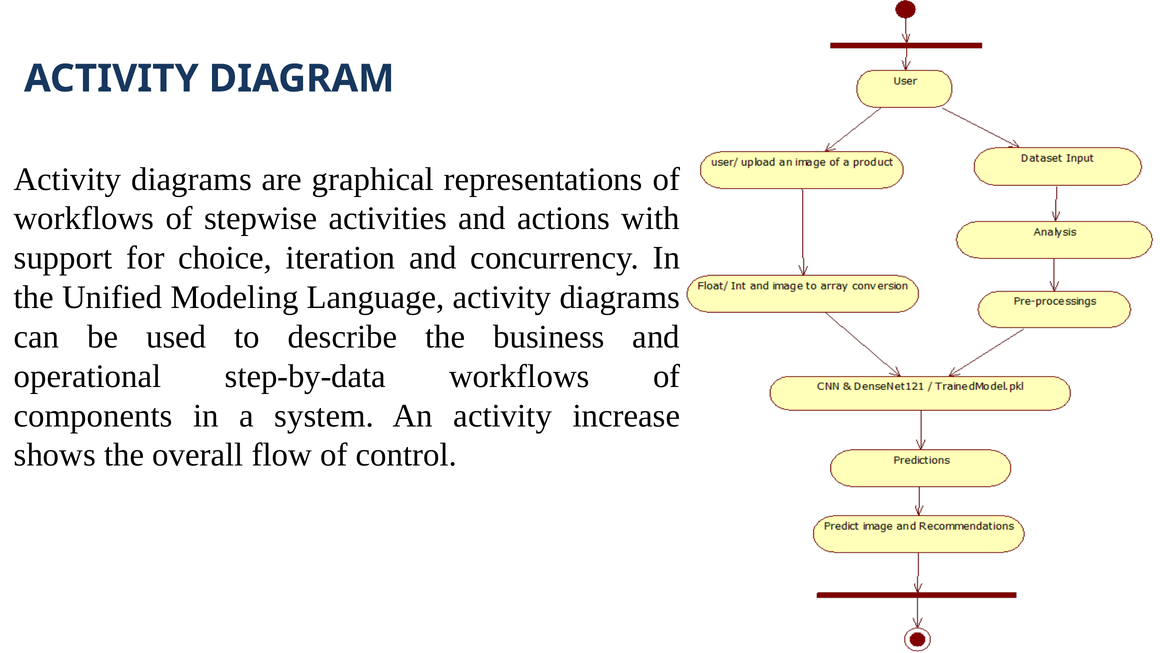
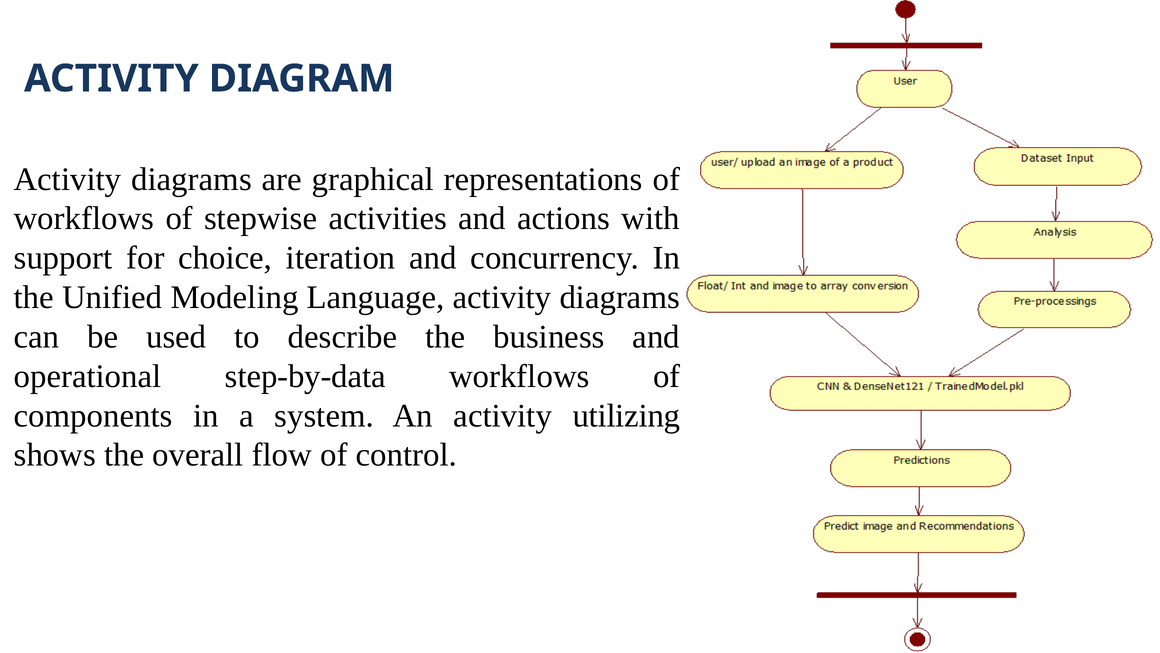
increase: increase -> utilizing (626, 415)
